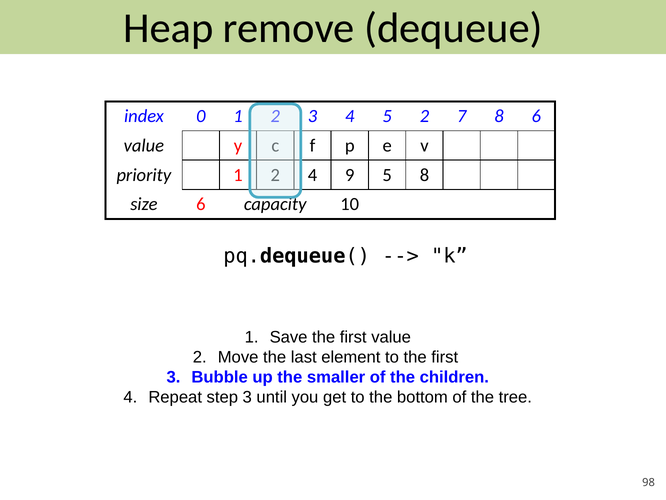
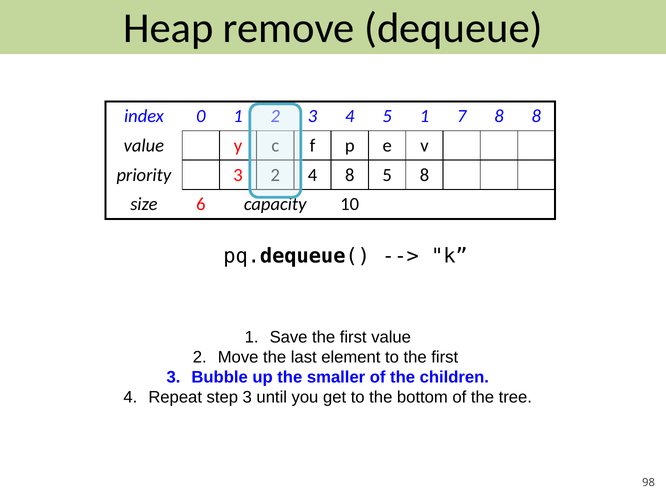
5 2: 2 -> 1 (424, 116)
8 6: 6 -> 8 (536, 116)
priority 1: 1 -> 3 (238, 175)
4 9: 9 -> 8 (350, 175)
